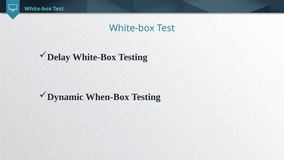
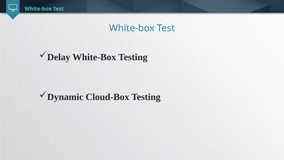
When-Box: When-Box -> Cloud-Box (107, 97)
